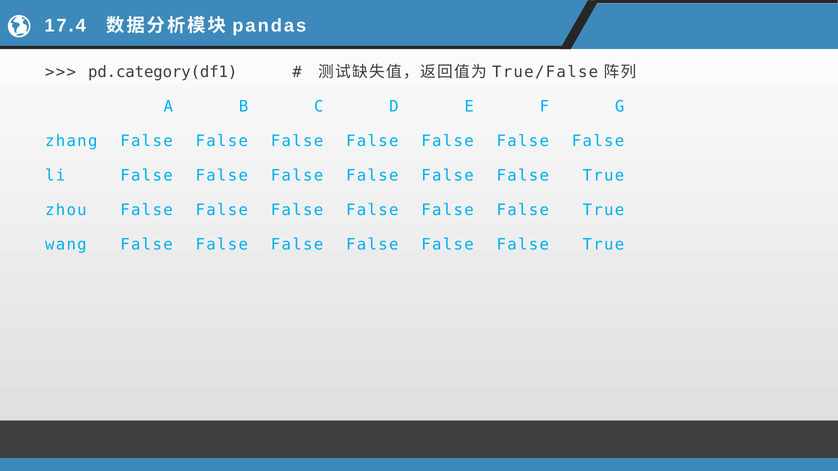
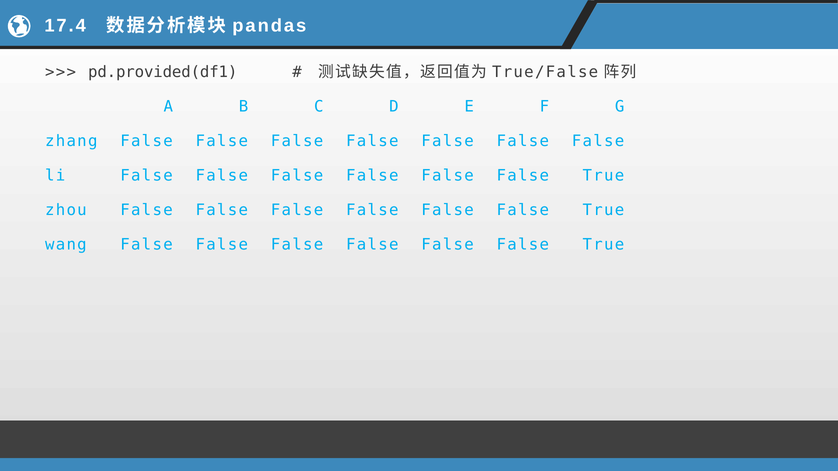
pd.category(df1: pd.category(df1 -> pd.provided(df1 (163, 72)
